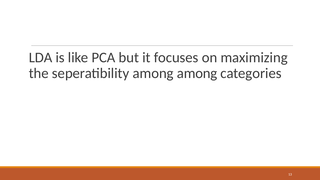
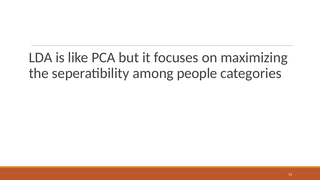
among among: among -> people (197, 73)
